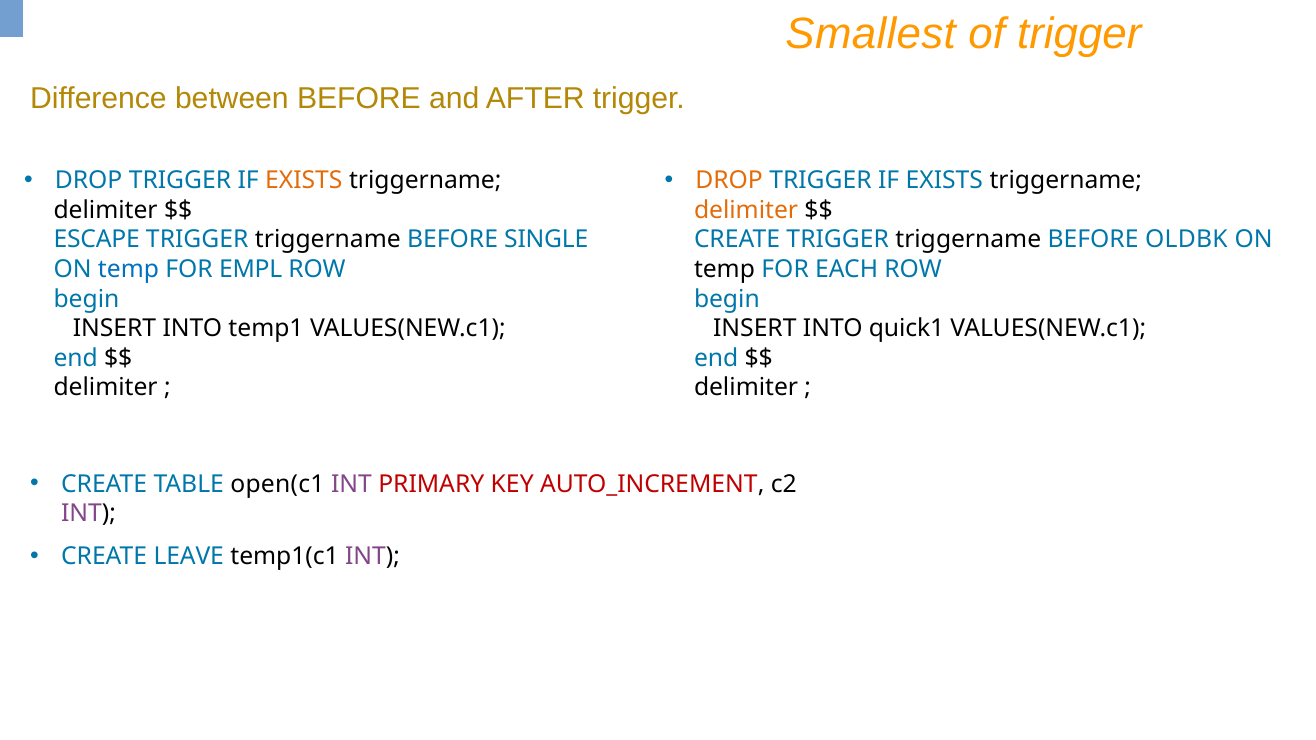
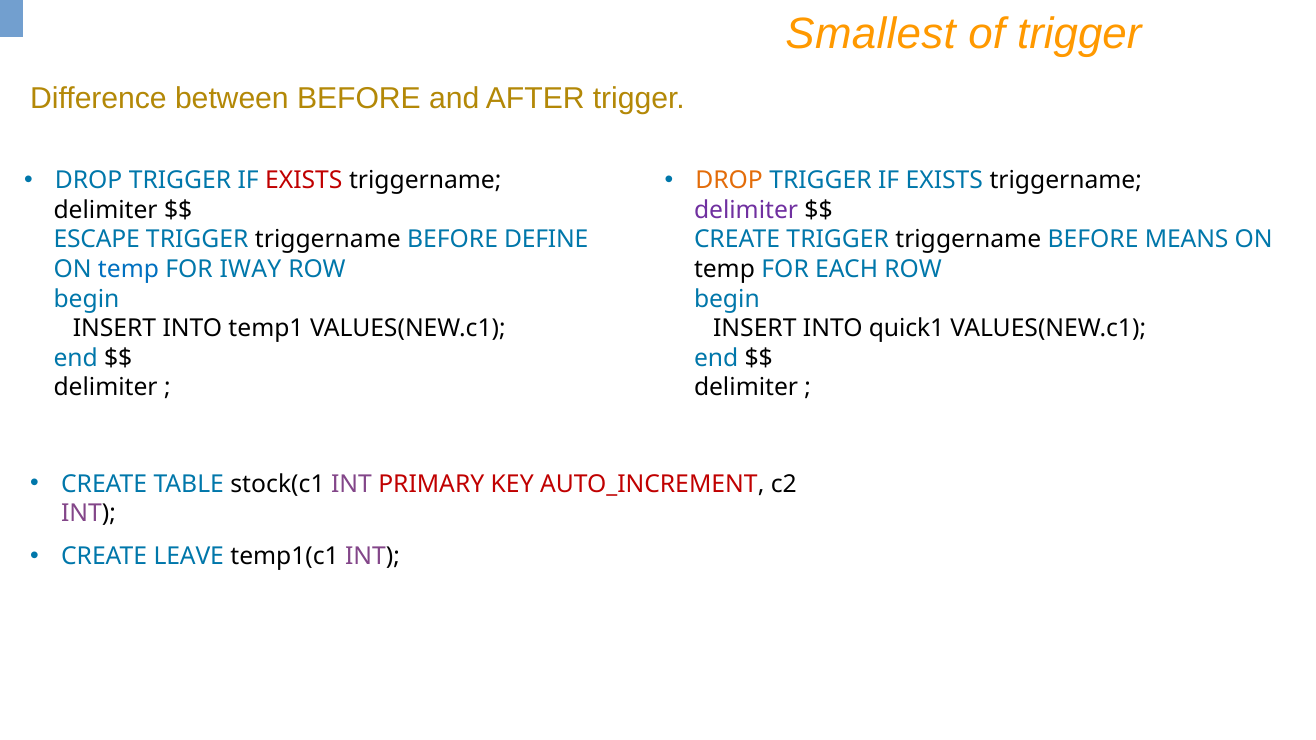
EXISTS colour: orange -> red (304, 181)
delimiter colour: orange -> purple (746, 210)
SINGLE: SINGLE -> DEFINE (546, 240)
OLDBK: OLDBK -> MEANS (1187, 240)
EMPL: EMPL -> IWAY (250, 269)
open(c1: open(c1 -> stock(c1 (278, 484)
